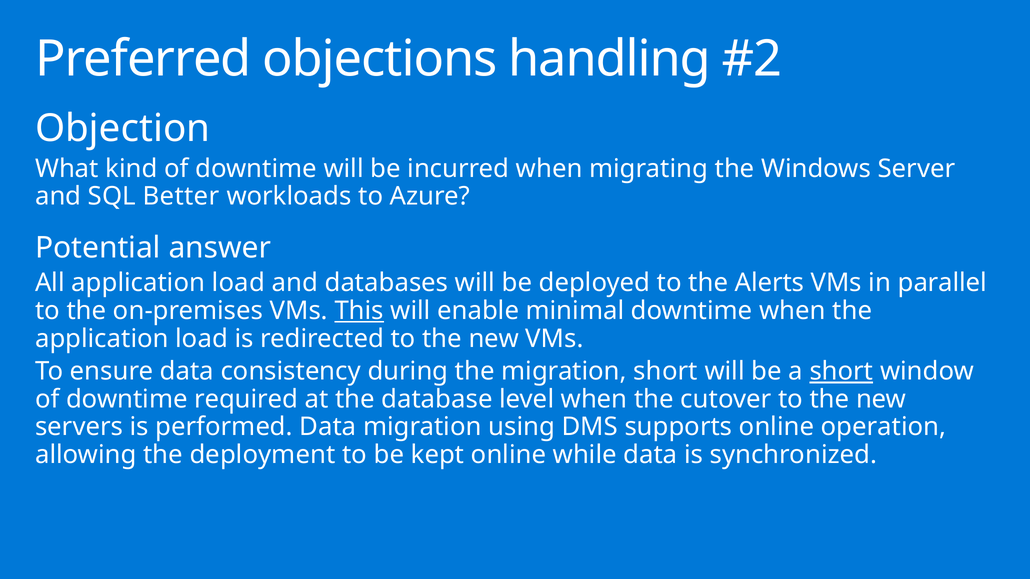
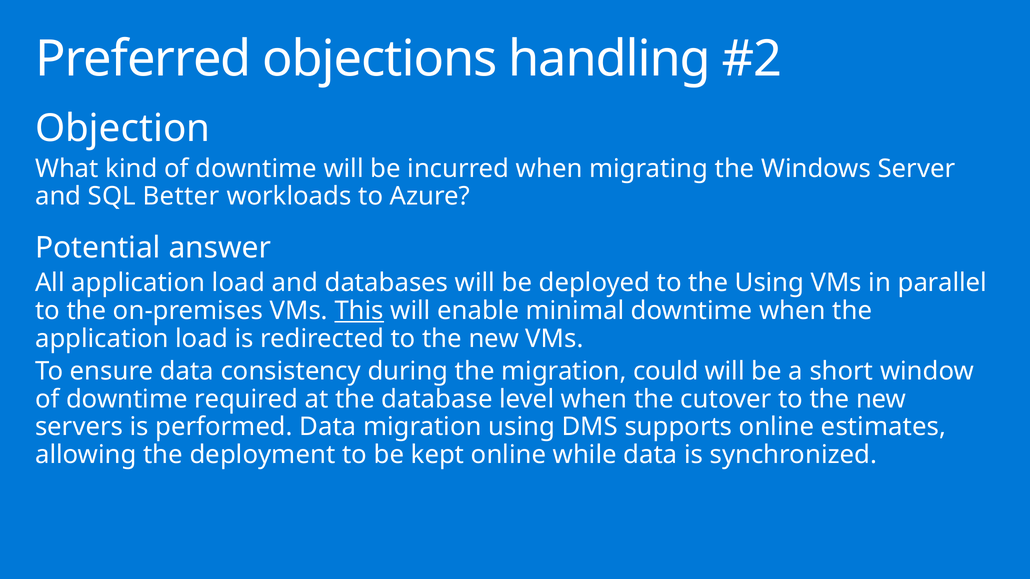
the Alerts: Alerts -> Using (769, 283)
migration short: short -> could (666, 372)
short underline: present -> none (841, 372)
operation: operation -> estimates (884, 427)
